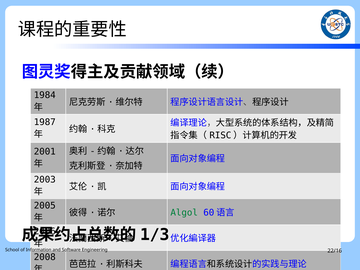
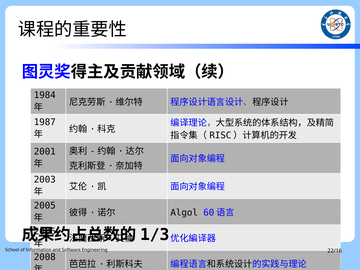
Algol colour: green -> black (184, 213)
